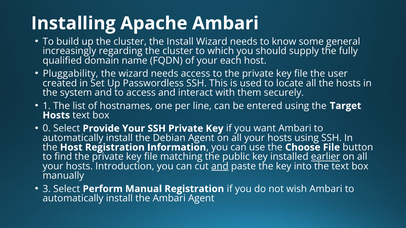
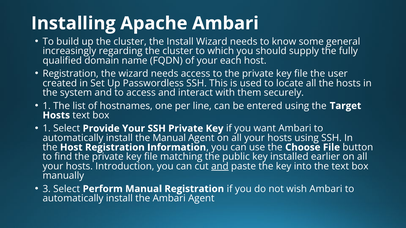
Pluggability: Pluggability -> Registration (71, 74)
0: 0 -> 1 (47, 129)
the Debian: Debian -> Manual (169, 138)
earlier underline: present -> none (326, 157)
